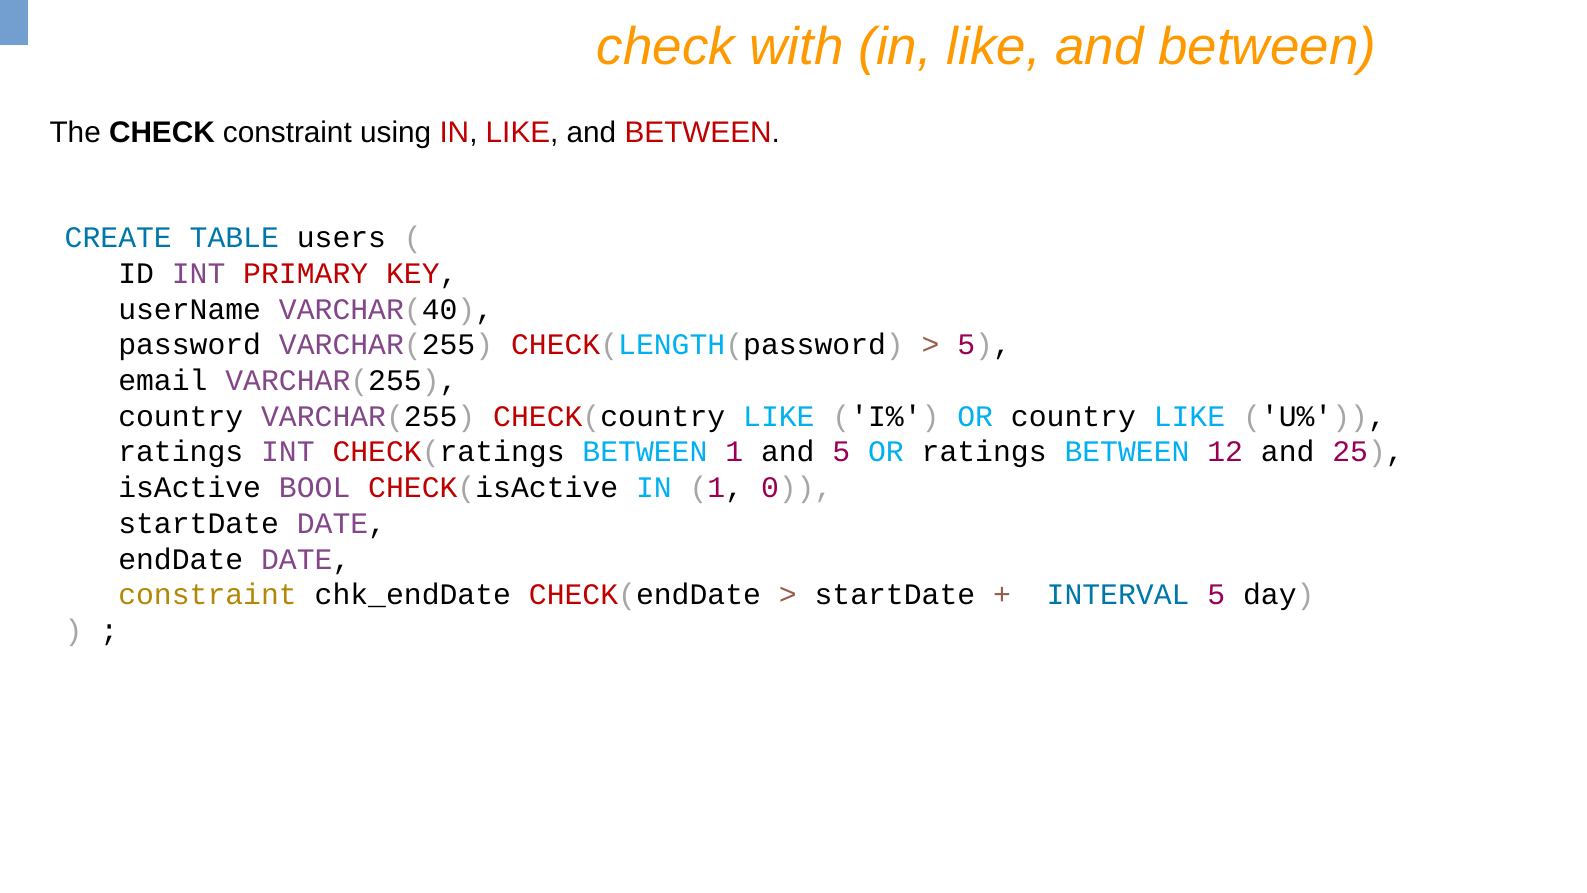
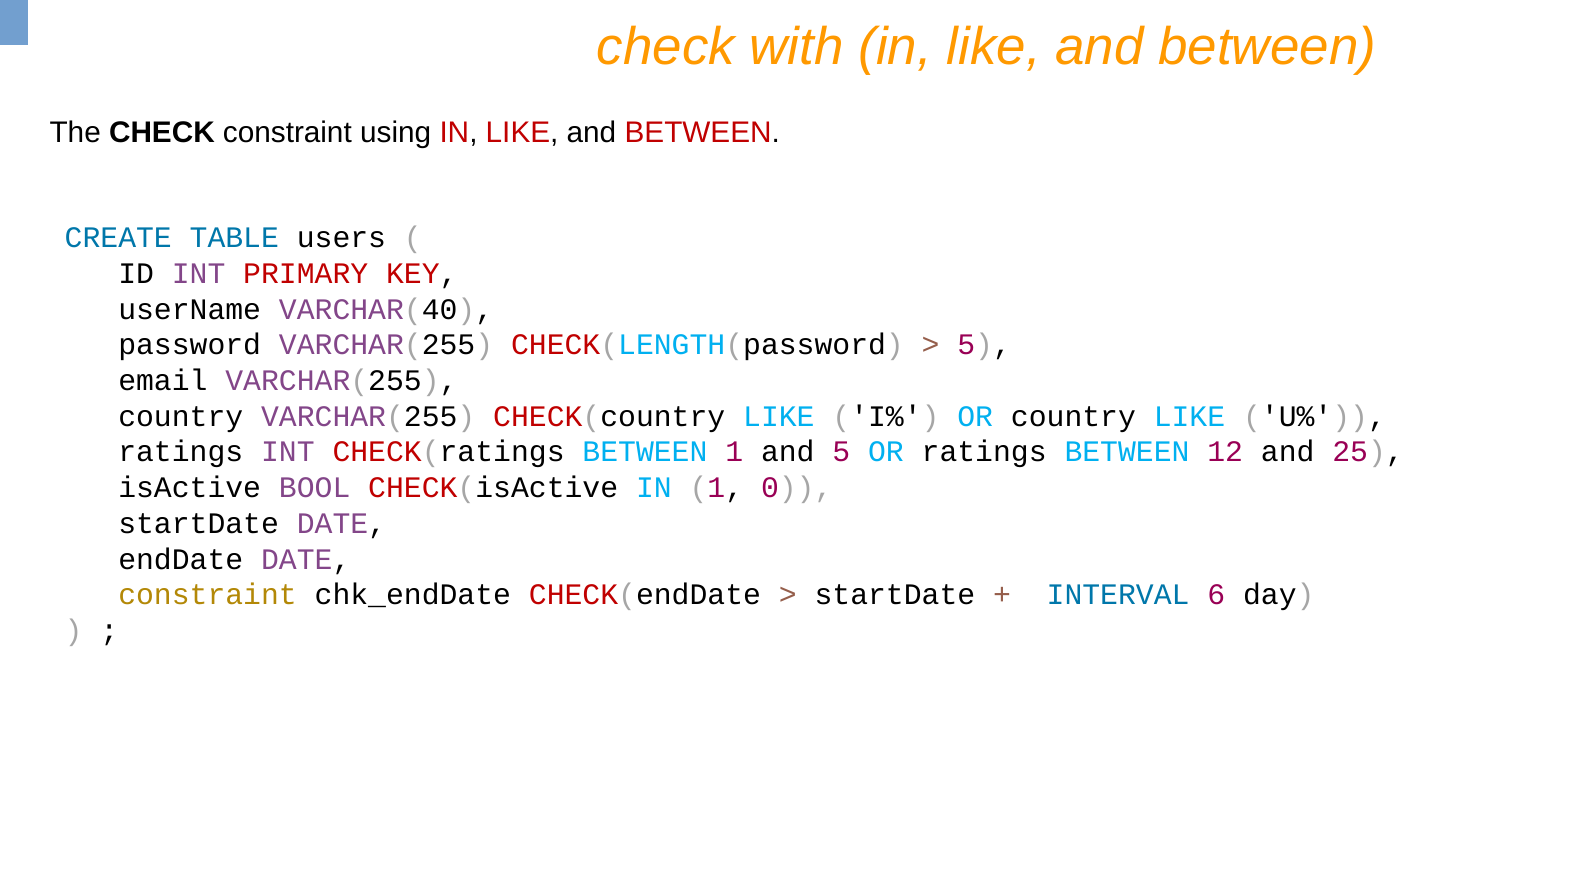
INTERVAL 5: 5 -> 6 (1216, 595)
